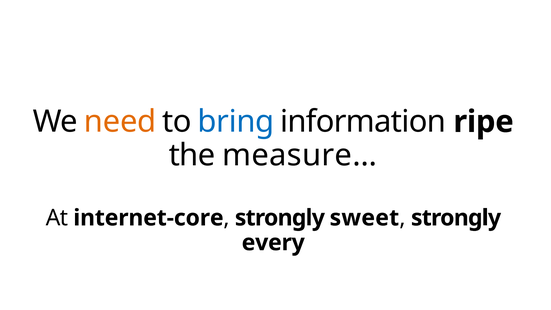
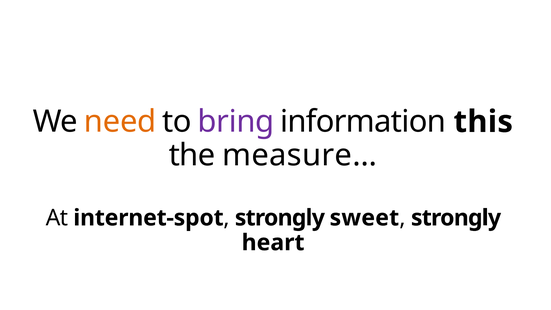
bring colour: blue -> purple (236, 122)
ripe: ripe -> this (483, 122)
internet-core: internet-core -> internet-spot (148, 218)
every: every -> heart (273, 243)
